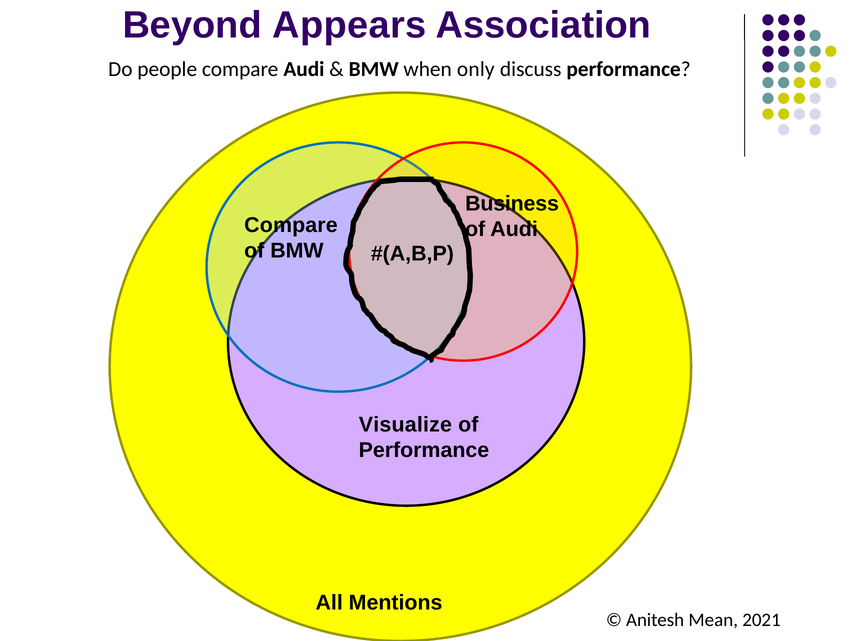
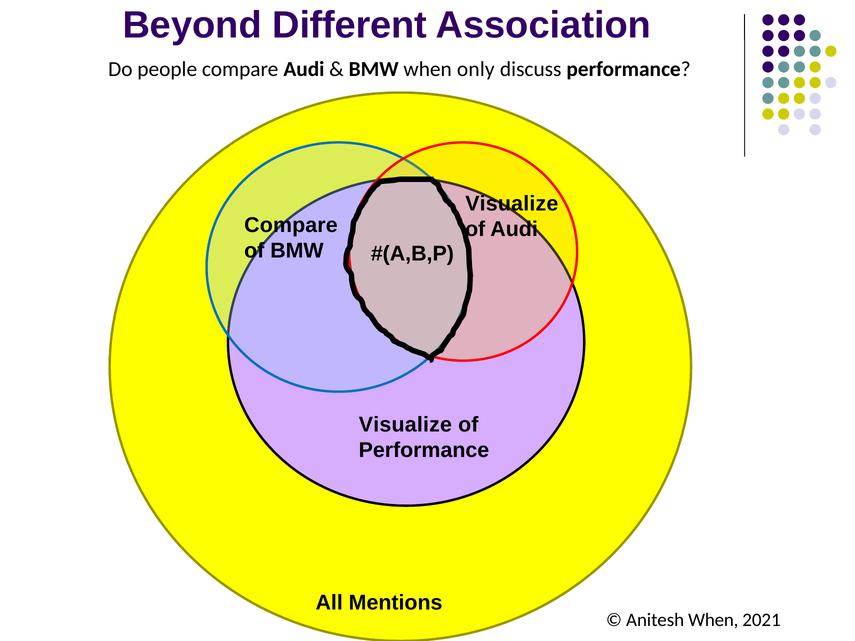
Appears: Appears -> Different (350, 25)
Business: Business -> Visualize (512, 204)
Anitesh Mean: Mean -> When (713, 620)
